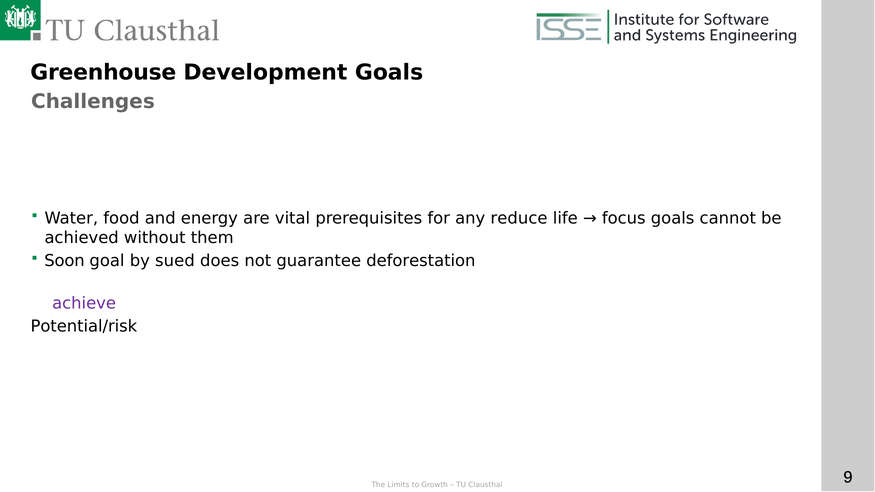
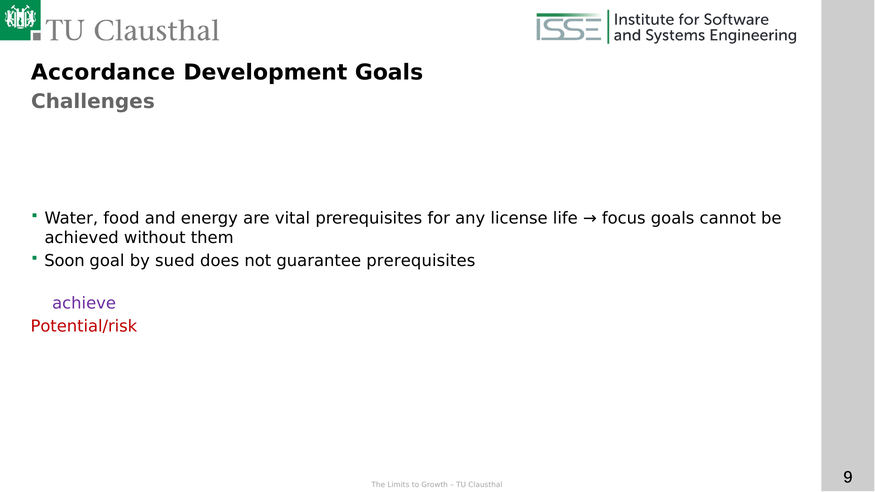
Greenhouse: Greenhouse -> Accordance (103, 73)
reduce: reduce -> license (519, 218)
guarantee deforestation: deforestation -> prerequisites (421, 261)
Potential/risk colour: black -> red (84, 327)
